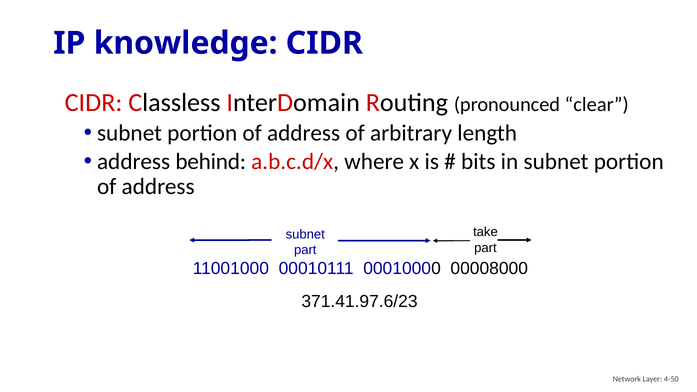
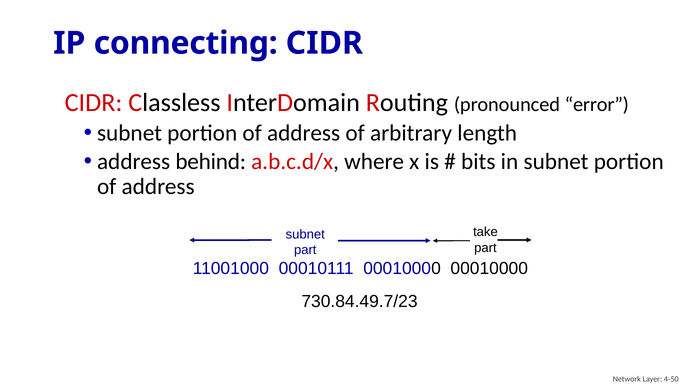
knowledge: knowledge -> connecting (186, 43)
clear: clear -> error (597, 104)
00010000 00008000: 00008000 -> 00010000 (489, 268)
371.41.97.6/23: 371.41.97.6/23 -> 730.84.49.7/23 (359, 302)
